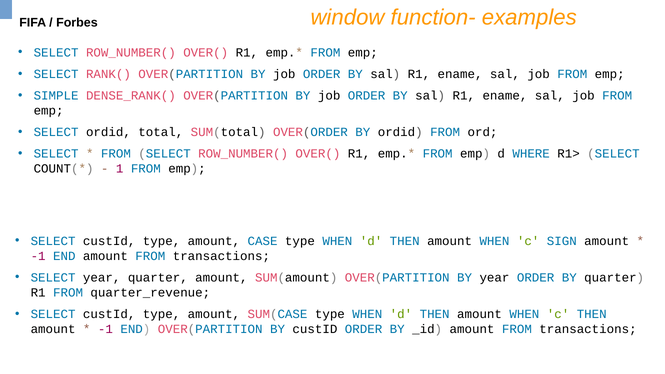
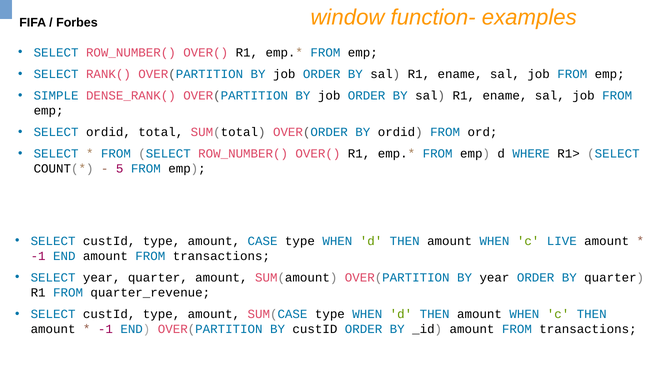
1: 1 -> 5 (120, 169)
SIGN: SIGN -> LIVE (562, 241)
